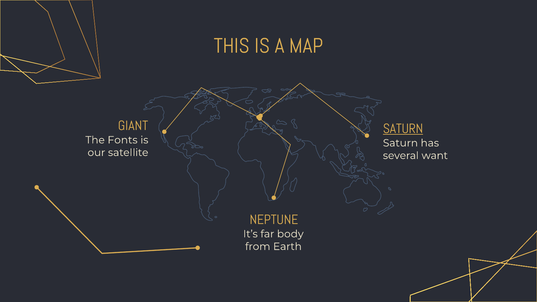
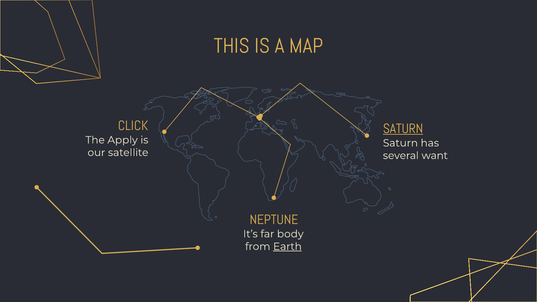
GIANT: GIANT -> CLICK (133, 126)
Fonts: Fonts -> Apply (123, 140)
Earth underline: none -> present (287, 247)
